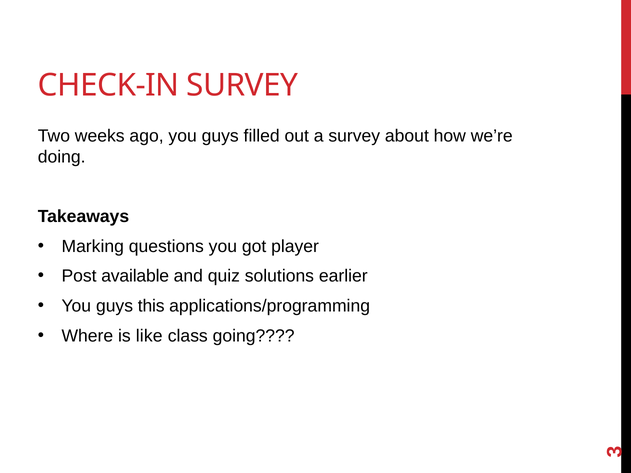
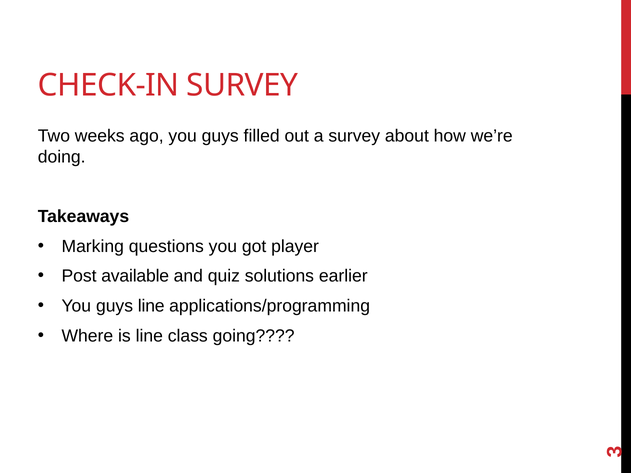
guys this: this -> line (151, 306)
is like: like -> line (149, 336)
